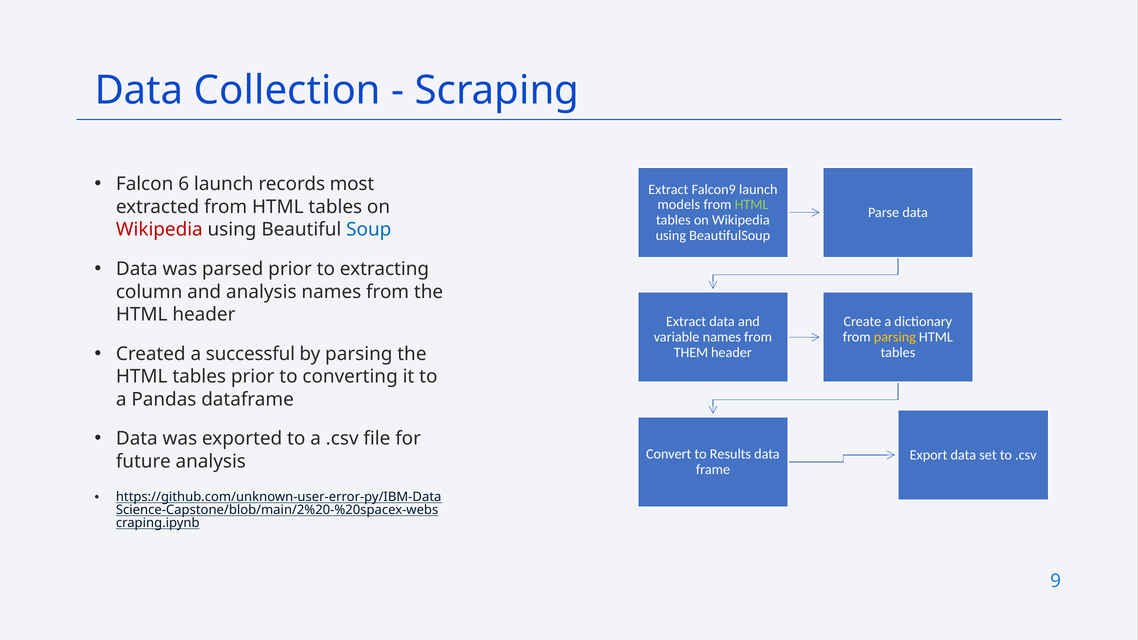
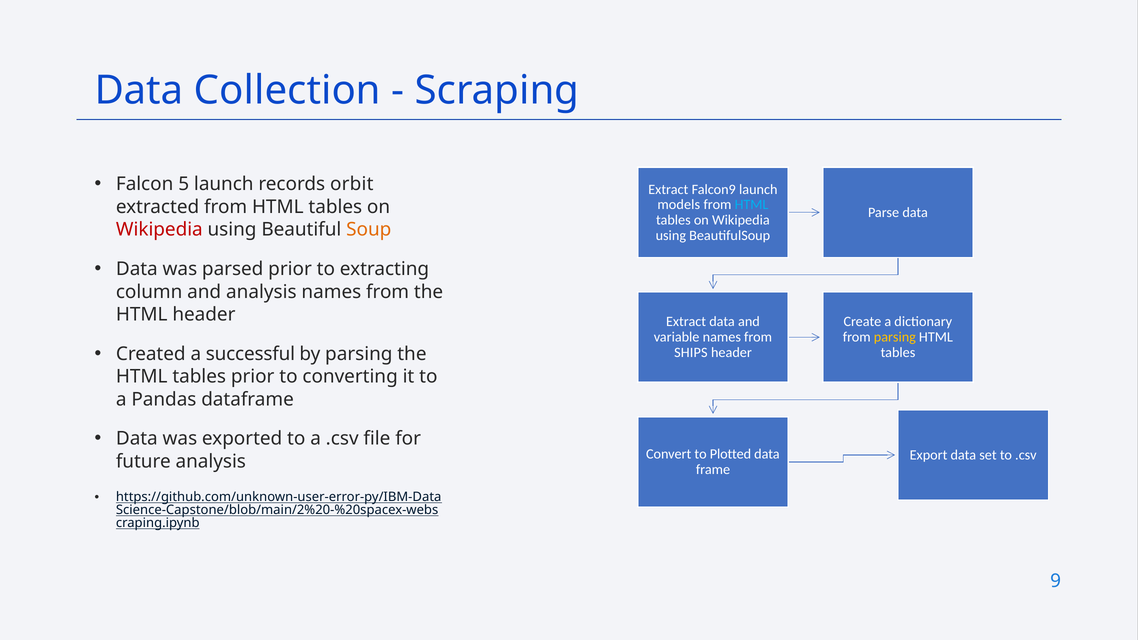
6: 6 -> 5 (184, 184)
most: most -> orbit (352, 184)
HTML colour: light green -> light blue (752, 205)
Soup colour: blue -> orange (369, 230)
THEM: THEM -> SHIPS (691, 353)
Results: Results -> Plotted (730, 454)
